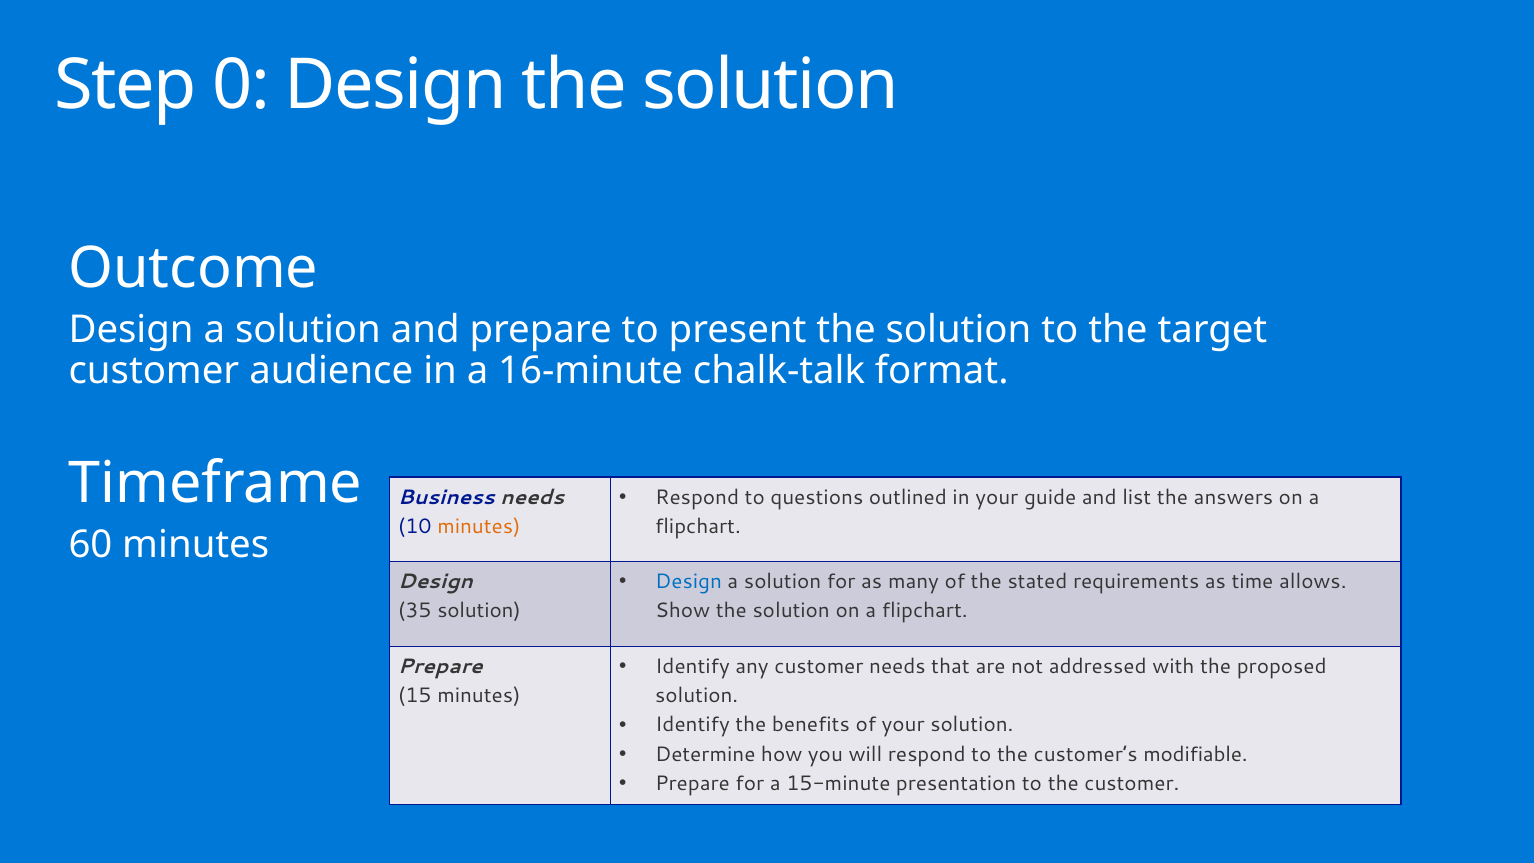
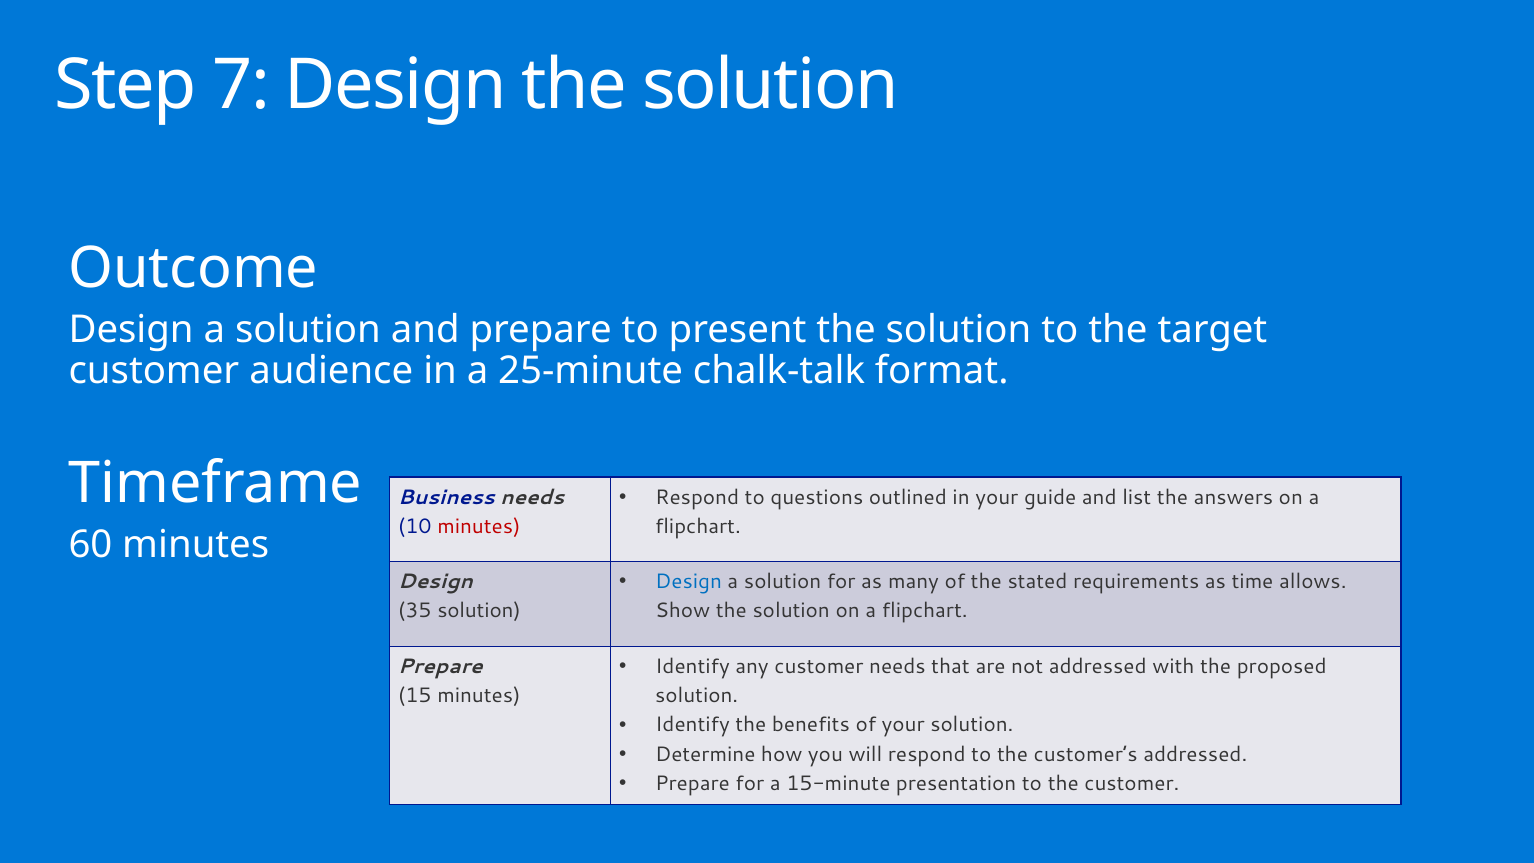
0: 0 -> 7 (241, 86)
16-minute: 16-minute -> 25-minute (591, 371)
minutes colour: orange -> red (479, 526)
customer’s modifiable: modifiable -> addressed (1195, 754)
